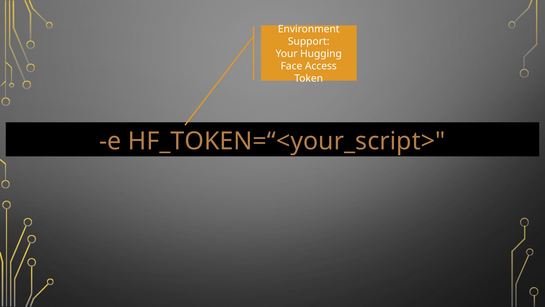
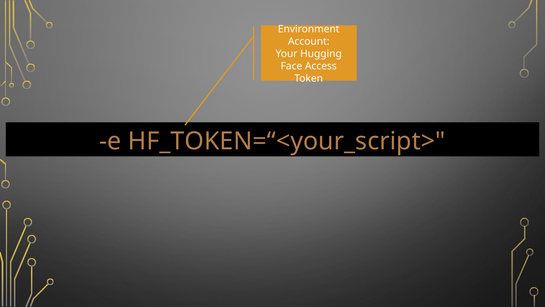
Support: Support -> Account (309, 41)
